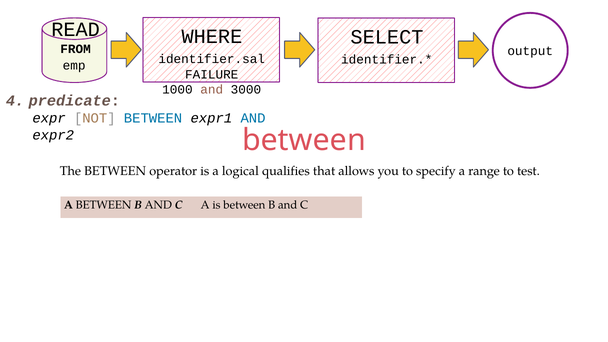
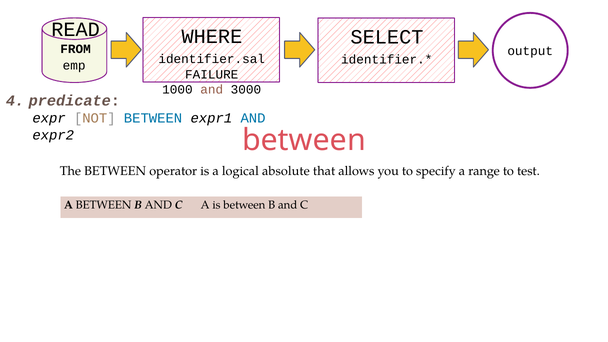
qualifies: qualifies -> absolute (286, 171)
